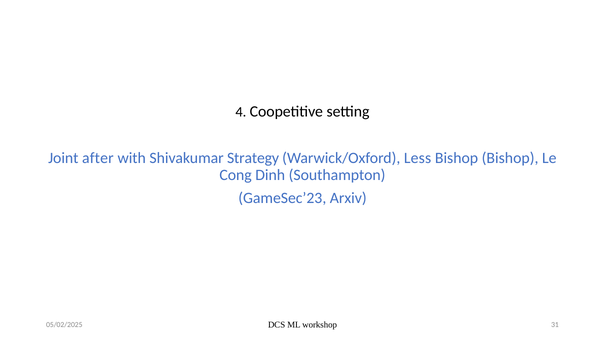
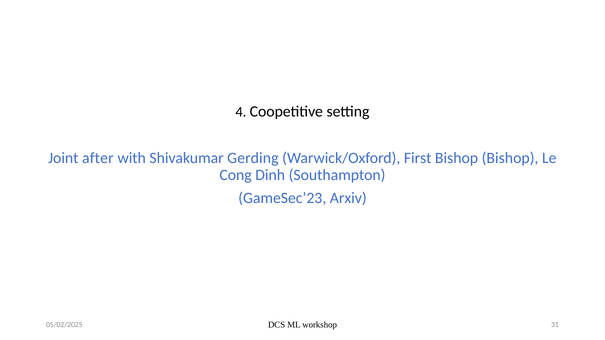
Strategy: Strategy -> Gerding (253, 158)
Less: Less -> First (418, 158)
